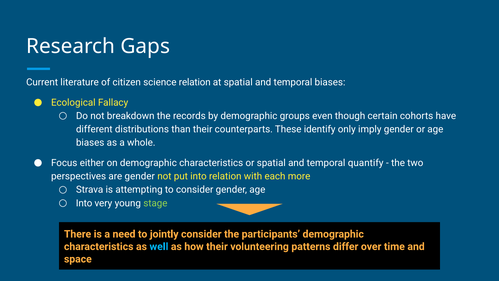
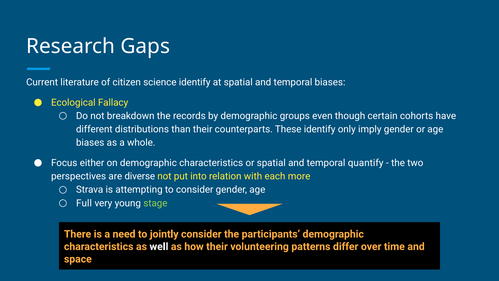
science relation: relation -> identify (195, 82)
are gender: gender -> diverse (140, 176)
Into: Into -> Full (84, 203)
well colour: light blue -> white (159, 246)
